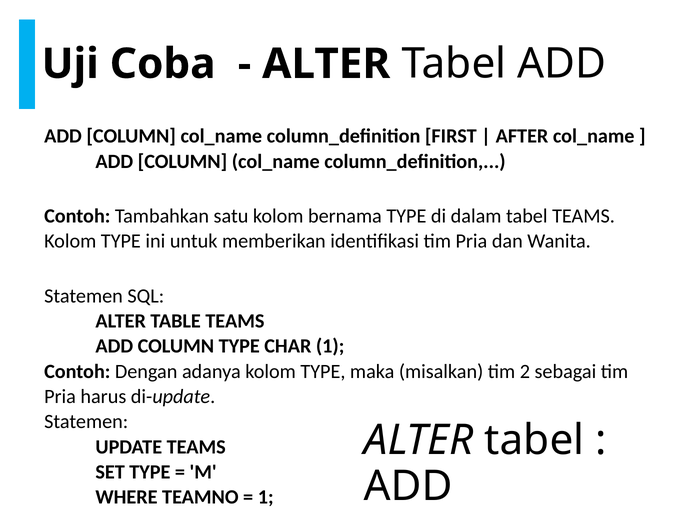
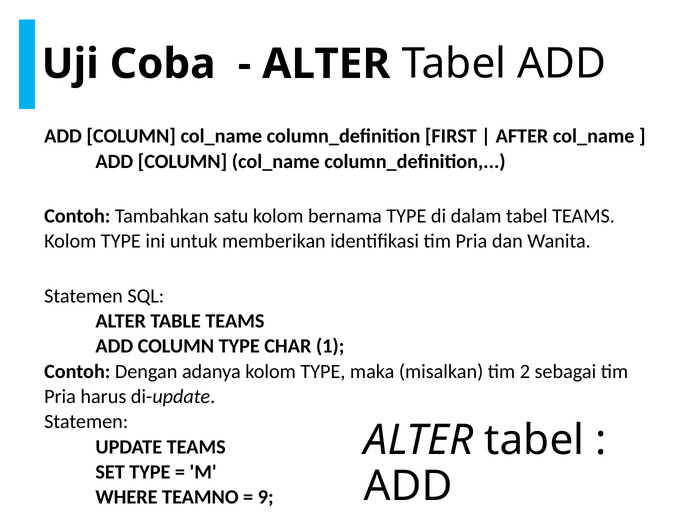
1: 1 -> 9 (266, 497)
